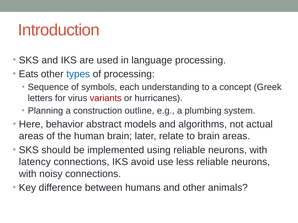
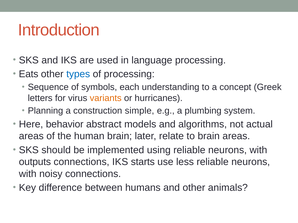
variants colour: red -> orange (106, 98)
outline: outline -> simple (139, 111)
latency: latency -> outputs (35, 162)
avoid: avoid -> starts (143, 162)
